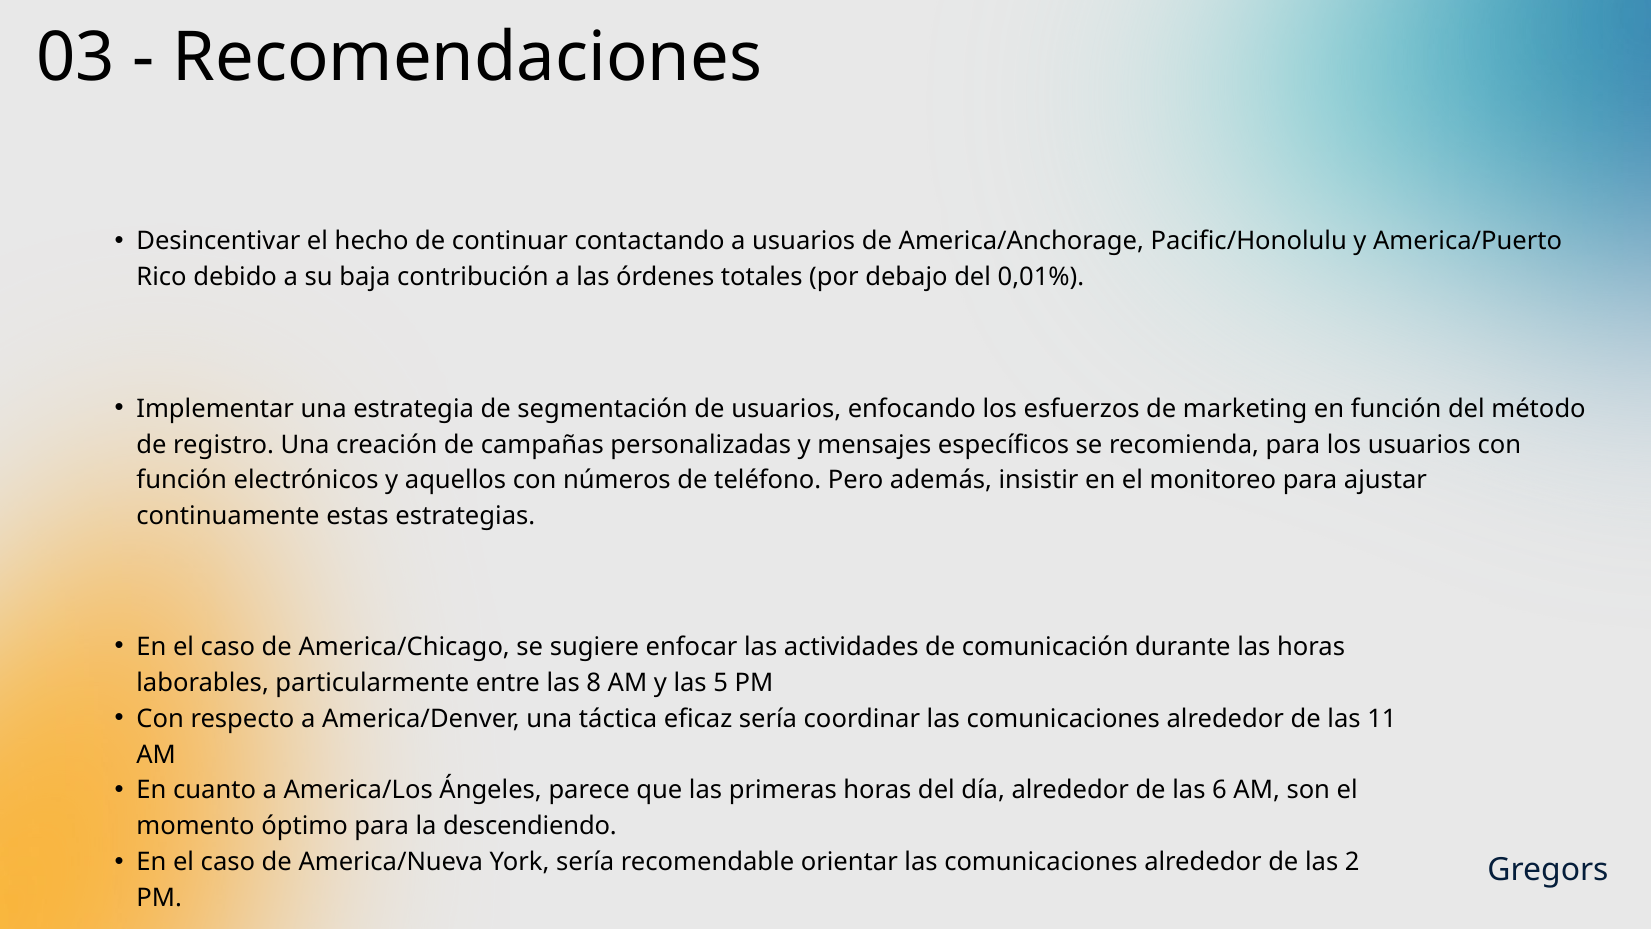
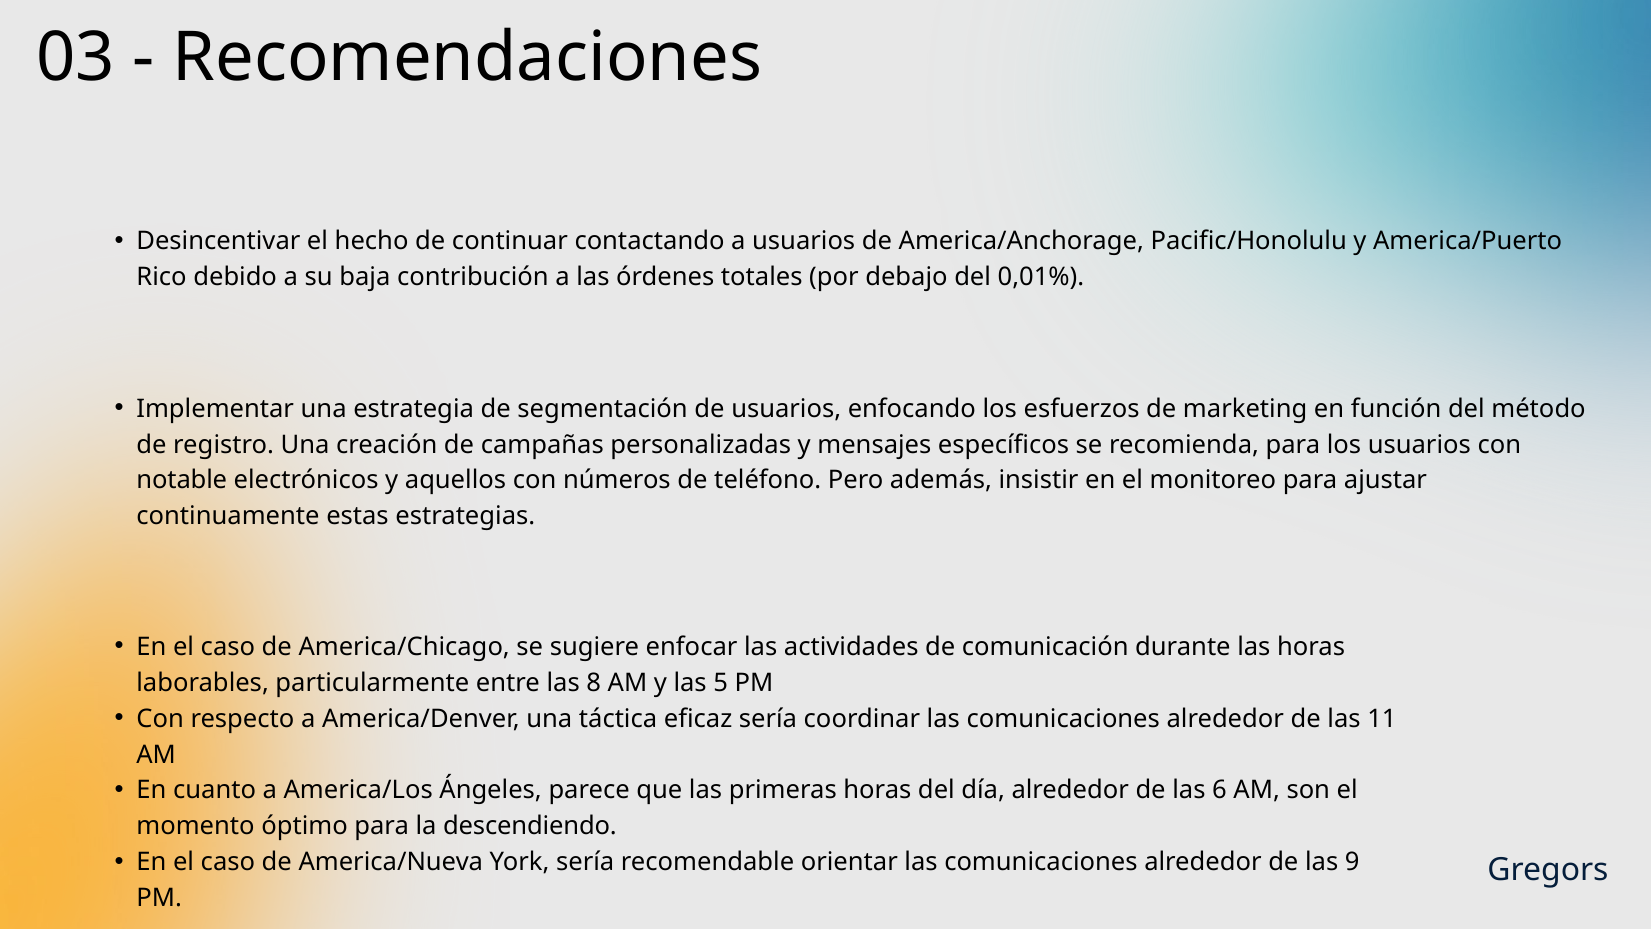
función: función -> notable (182, 480)
2: 2 -> 9 (1352, 862)
